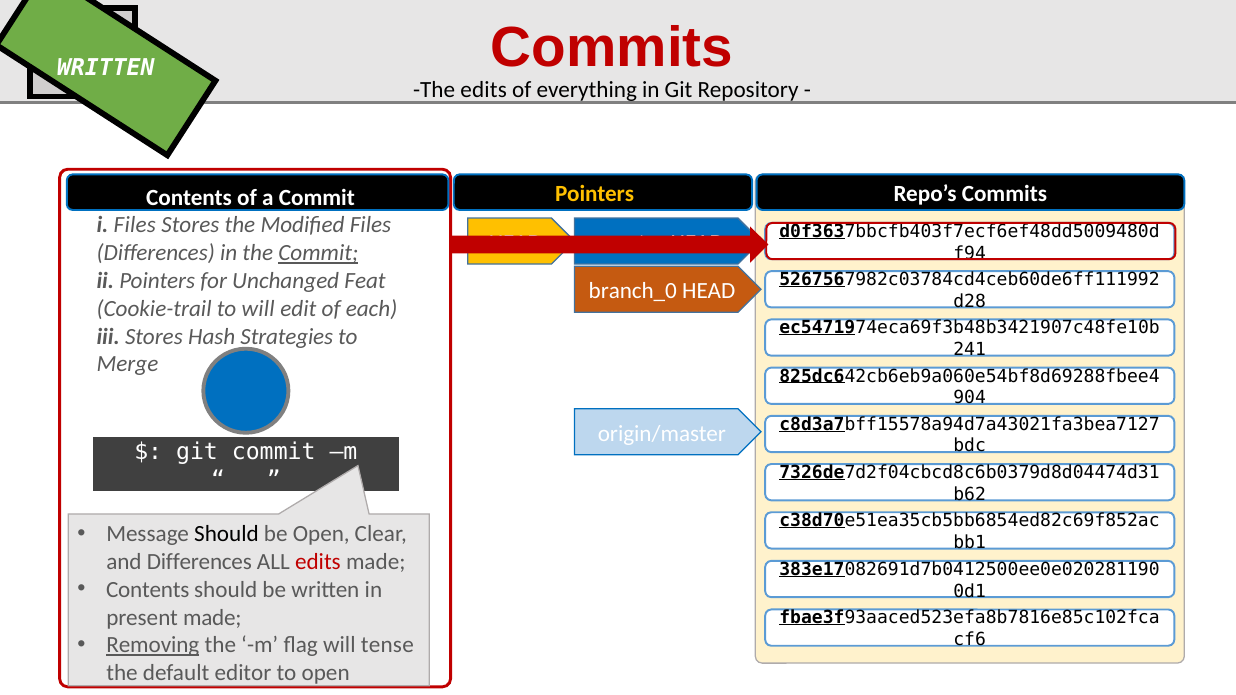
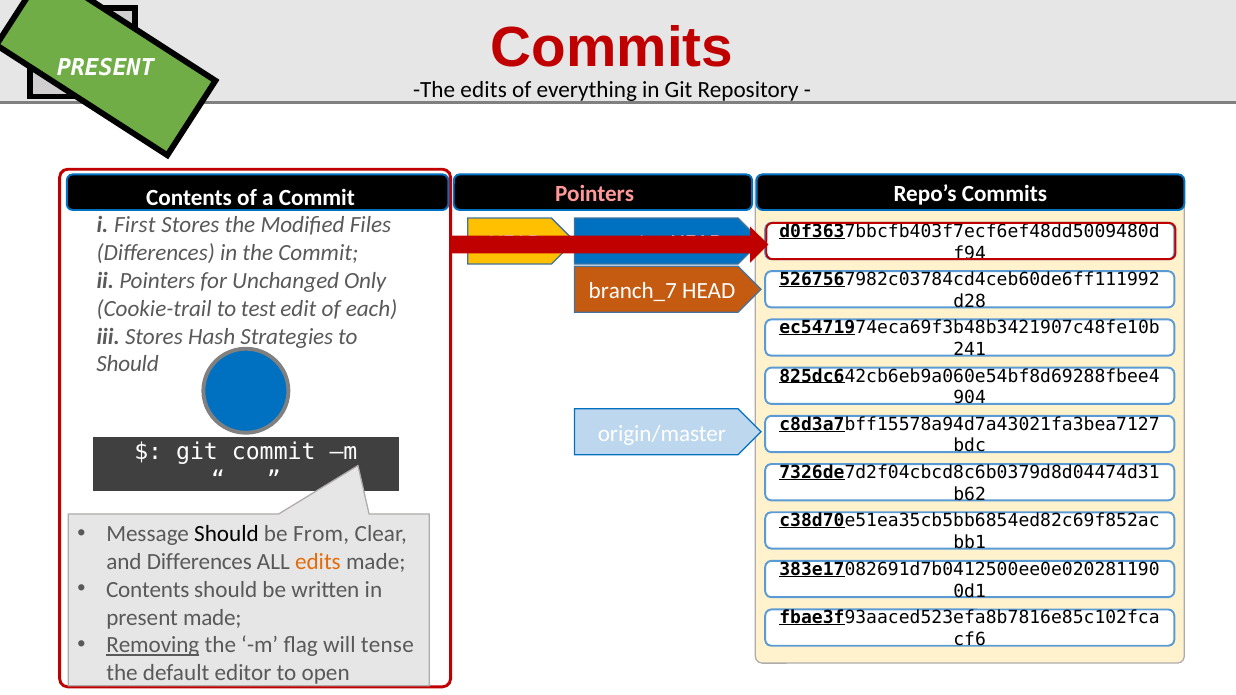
WRITTEN: WRITTEN -> PRESENT (106, 68)
Pointers colour: yellow -> pink (595, 194)
i Files: Files -> First (135, 225)
Commit underline: present -> none (318, 253)
Feat: Feat -> Only (365, 281)
branch_0: branch_0 -> branch_7 (633, 291)
to will: will -> test (258, 309)
Merge: Merge -> Should (128, 364)
be Open: Open -> From (321, 534)
edits colour: red -> orange (318, 562)
